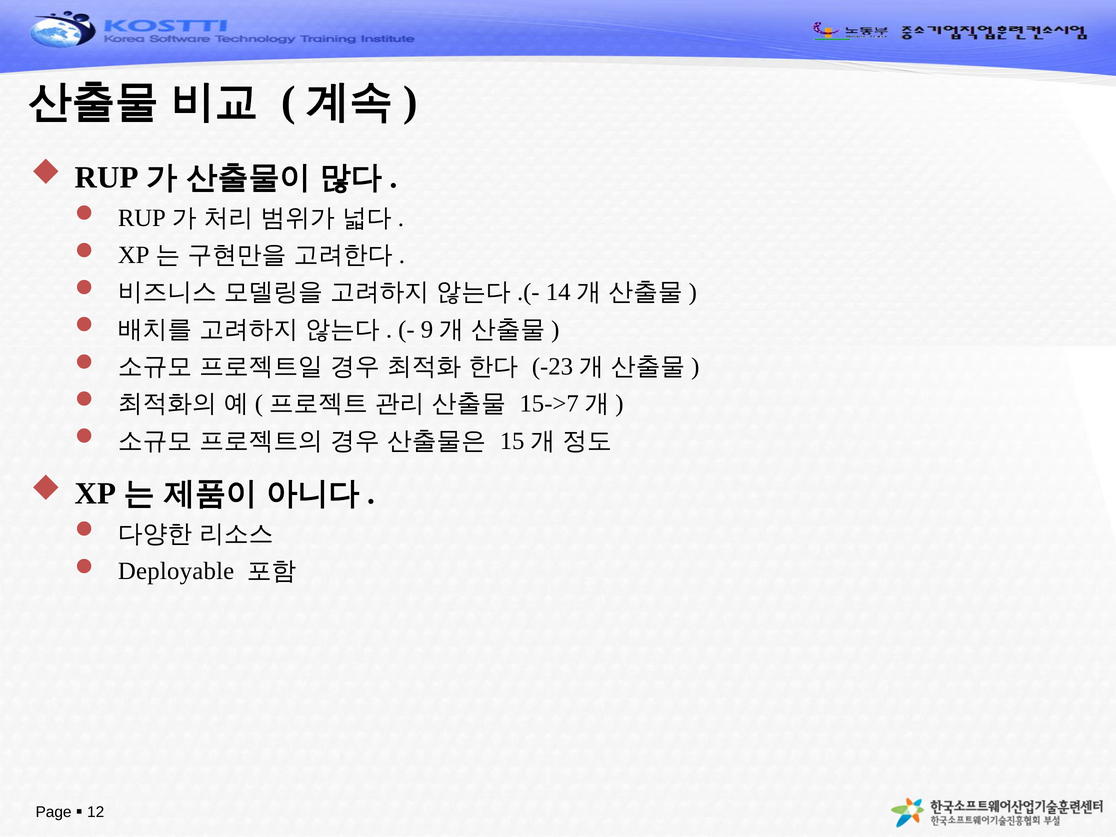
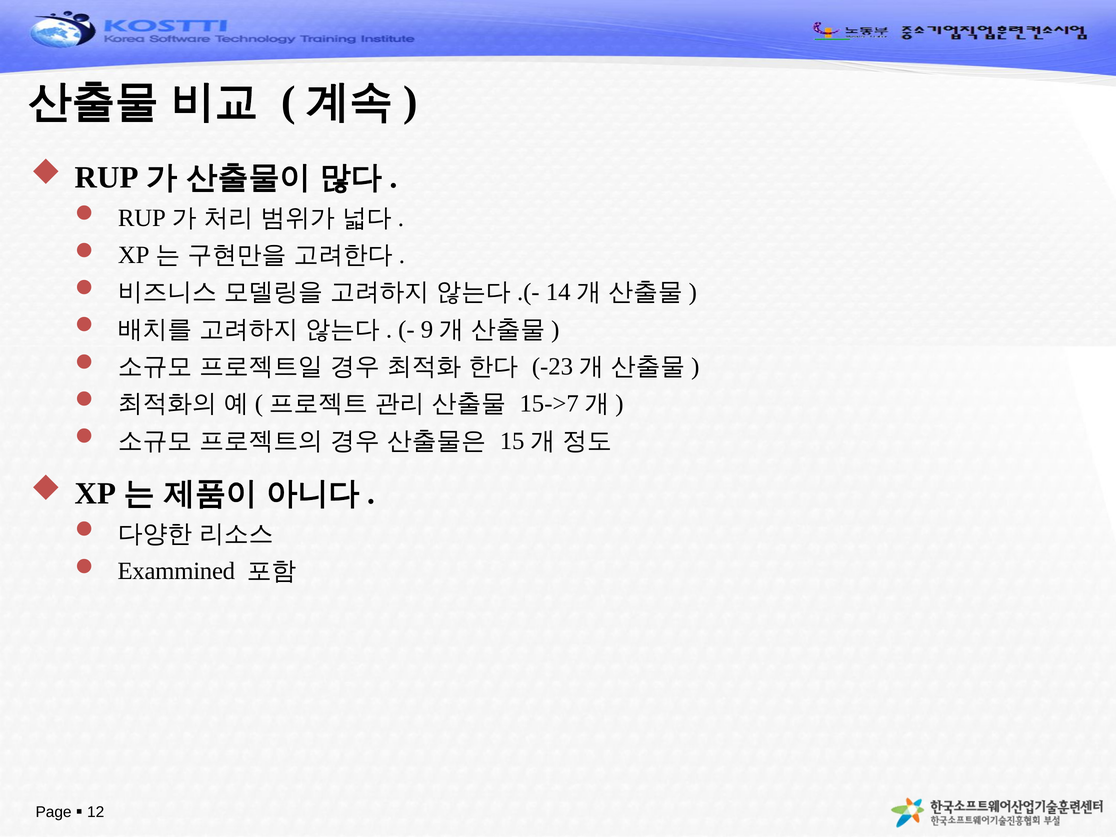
Deployable: Deployable -> Exammined (176, 571)
